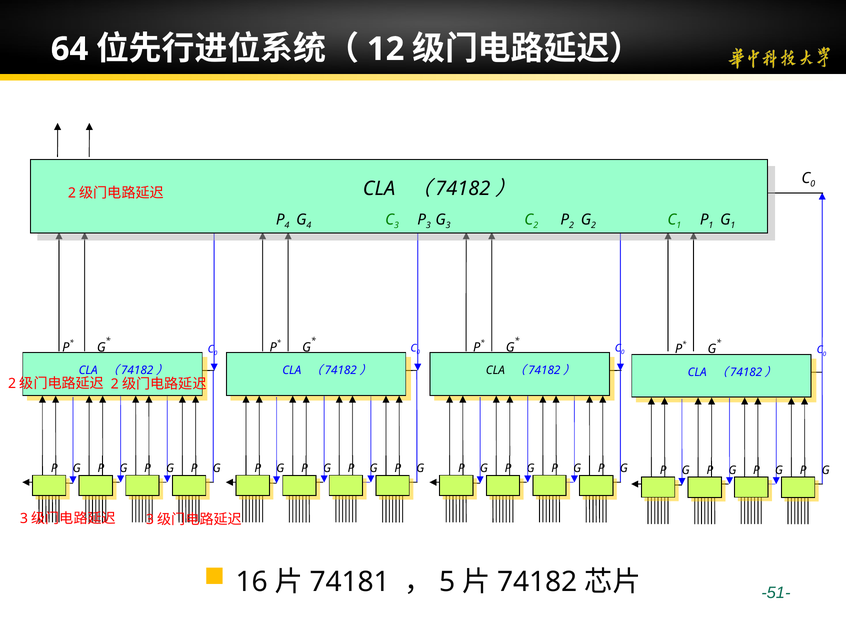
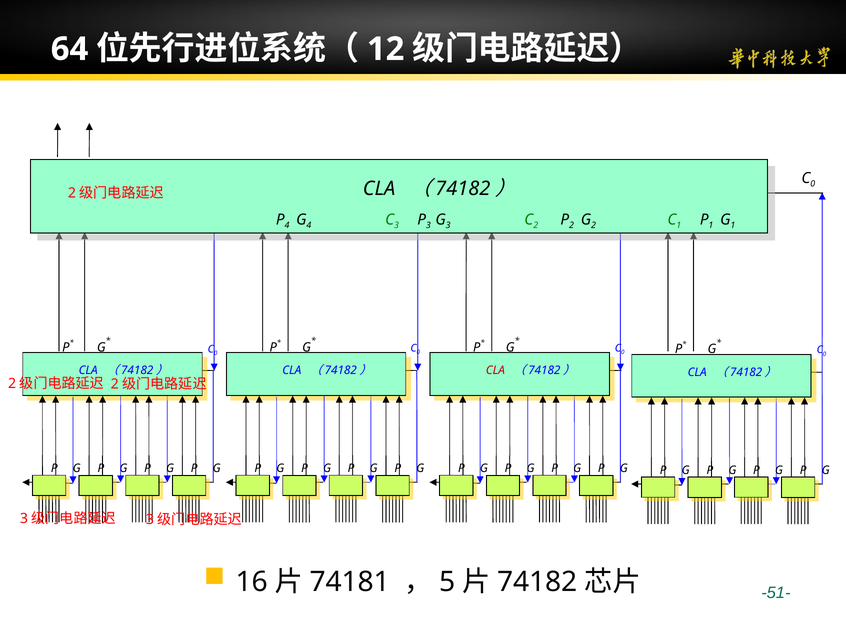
CLA colour: black -> red (495, 370)
